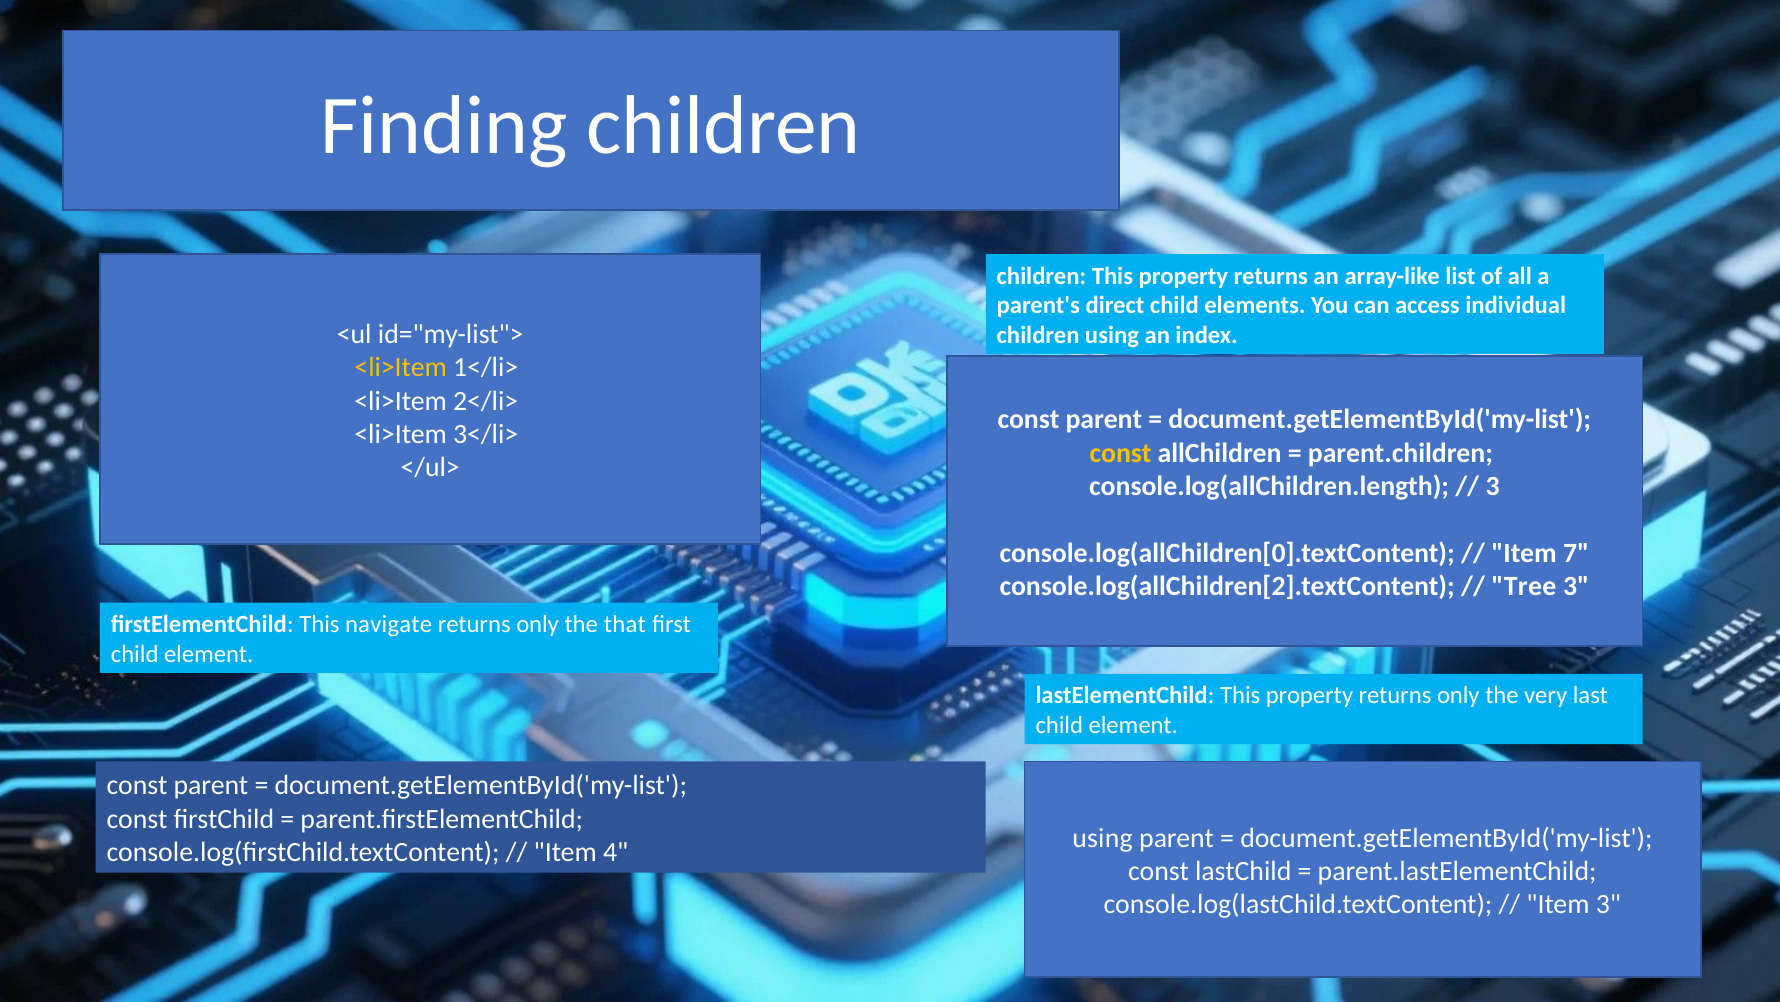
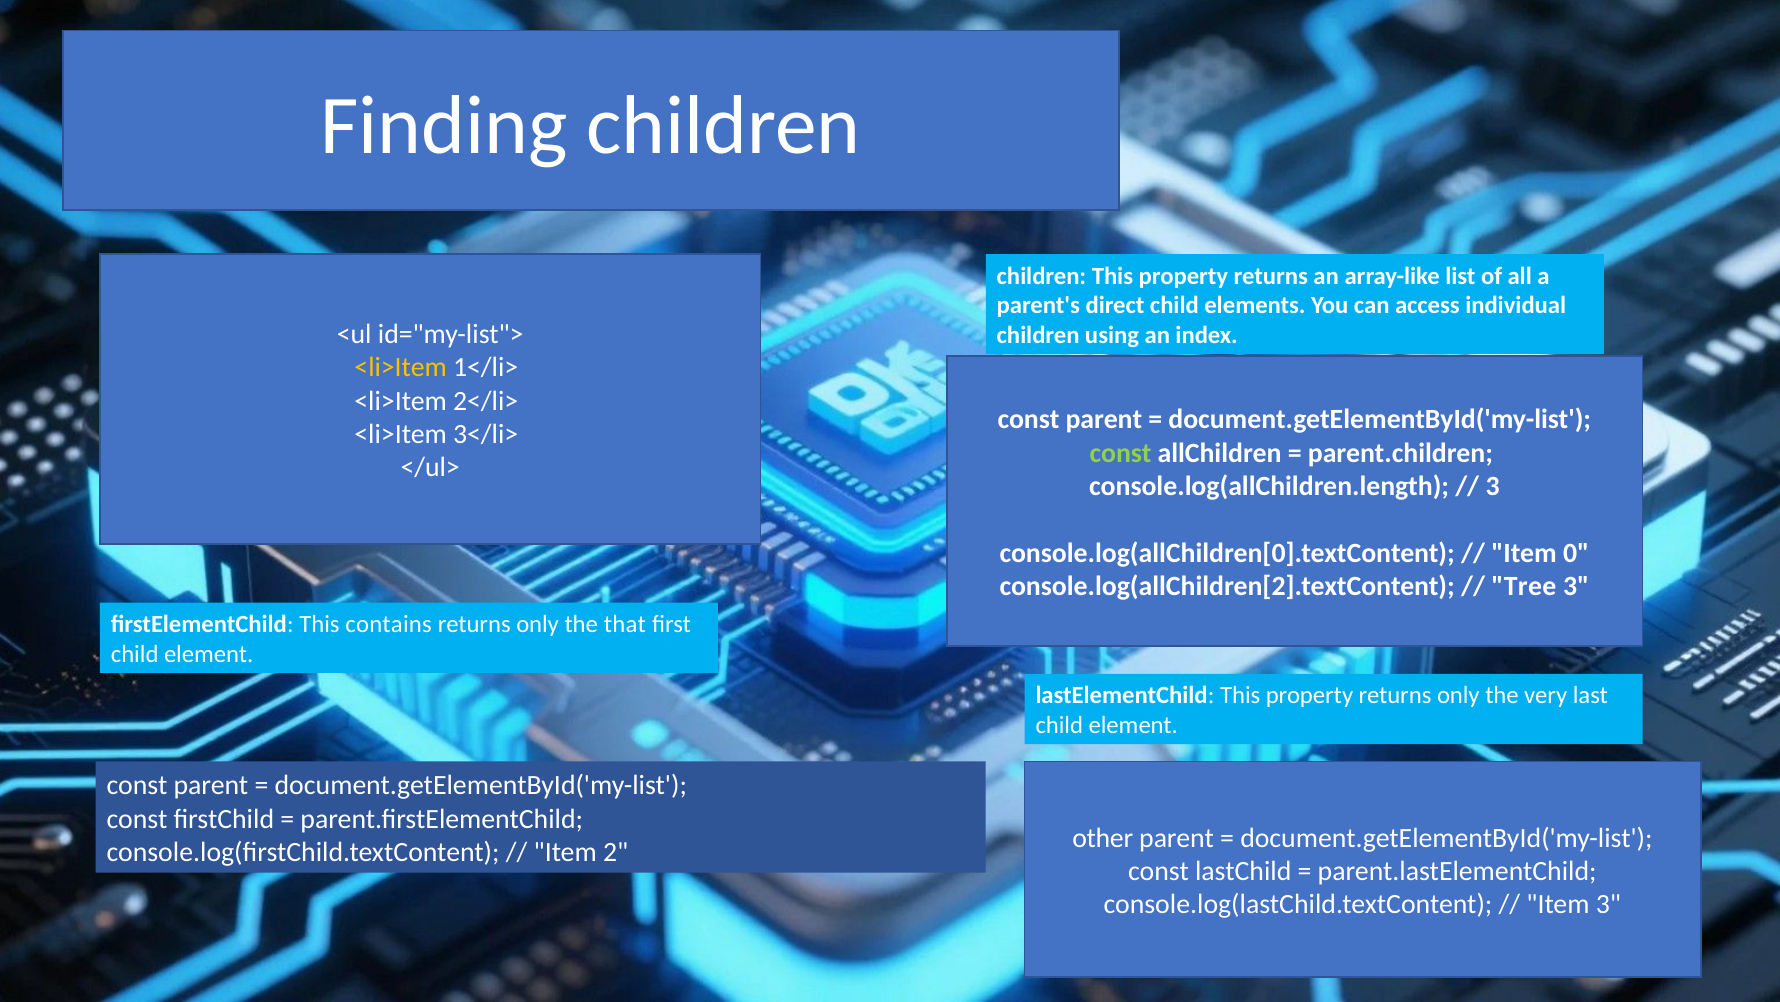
const colour: yellow -> light green (1121, 453)
7: 7 -> 0 (1576, 553)
navigate: navigate -> contains (389, 624)
using: using -> other (1103, 837)
4: 4 -> 2 (616, 852)
